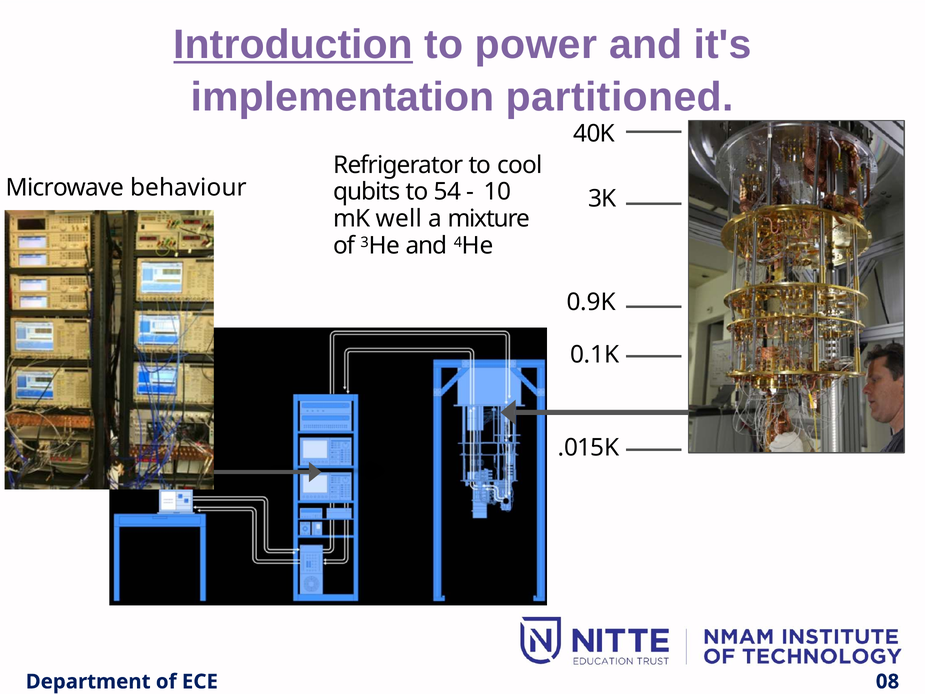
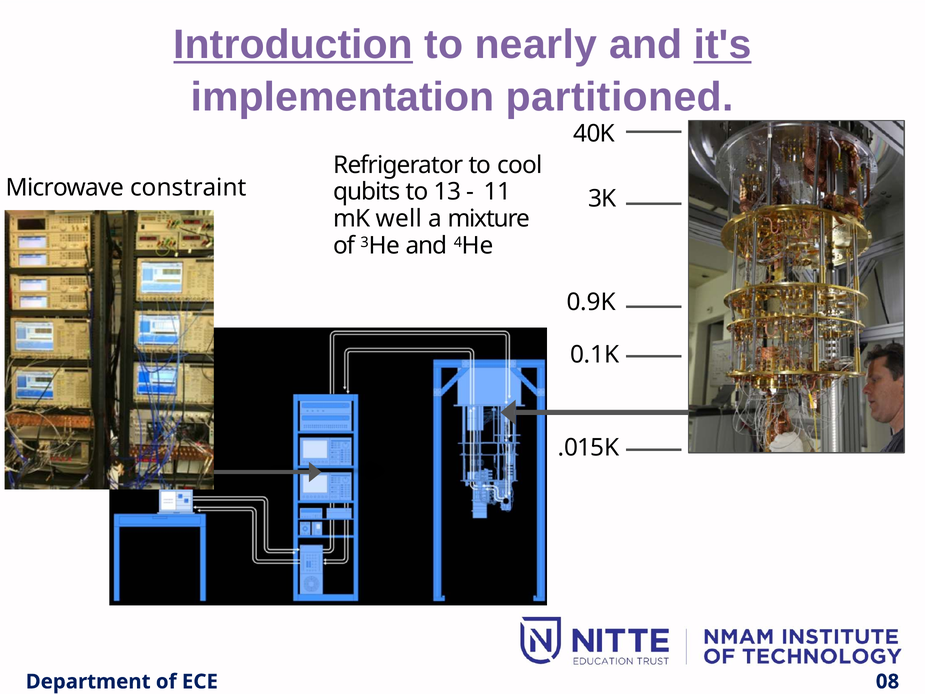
power: power -> nearly (536, 45)
it's underline: none -> present (723, 45)
behaviour: behaviour -> constraint (188, 188)
54: 54 -> 13 (447, 192)
10: 10 -> 11 (498, 192)
